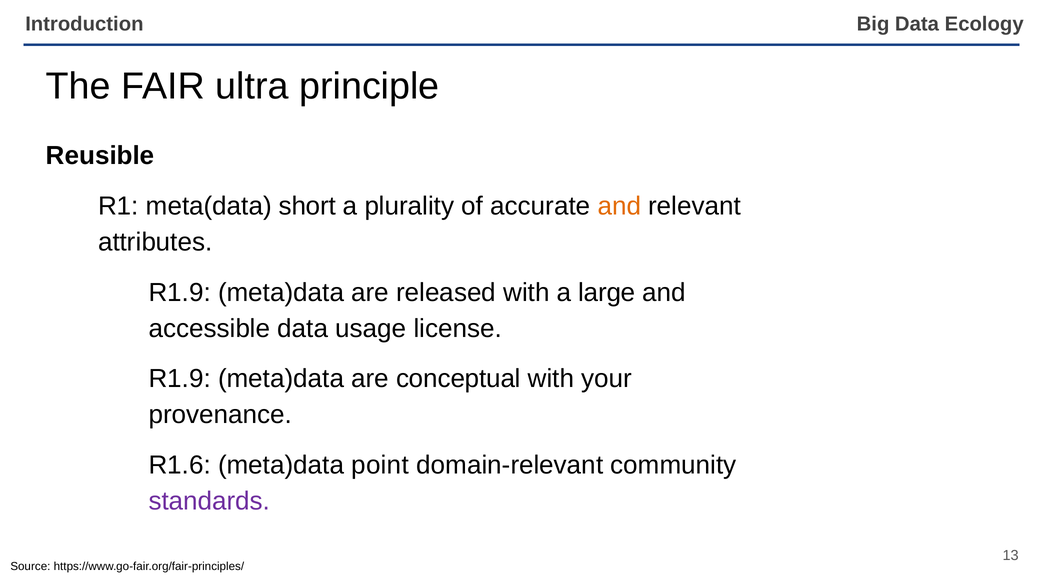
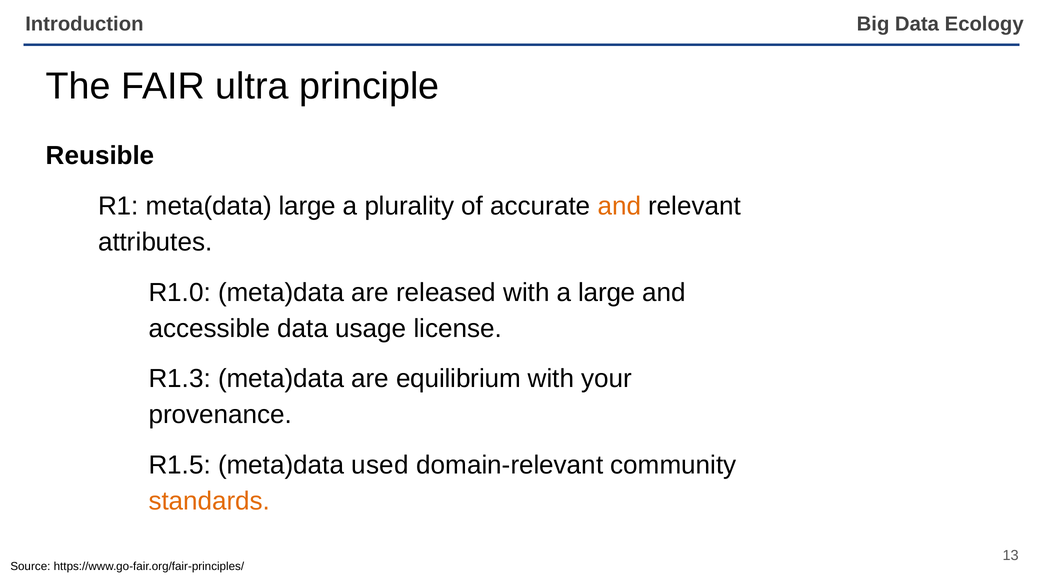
meta(data short: short -> large (307, 206)
R1.9: R1.9 -> R1.0 (180, 292)
R1.9: R1.9 -> R1.3 (180, 379)
conceptual: conceptual -> equilibrium (458, 379)
R1.6: R1.6 -> R1.5 (180, 465)
point: point -> used (380, 465)
standards colour: purple -> orange (209, 501)
